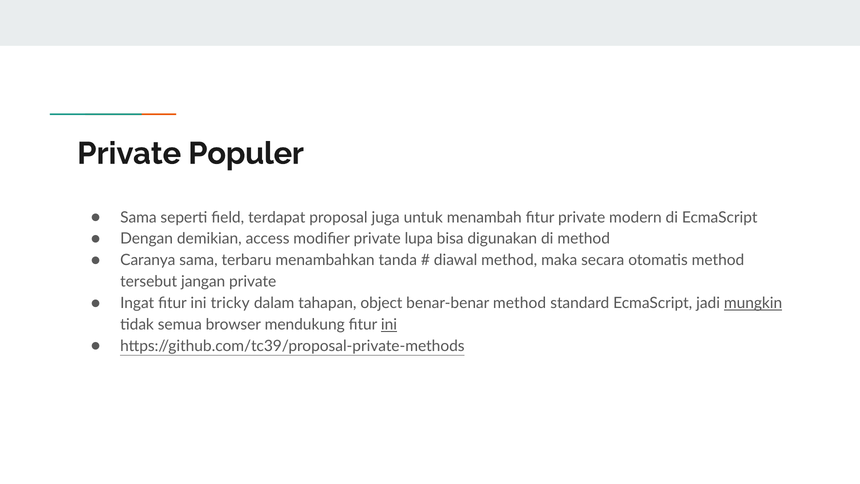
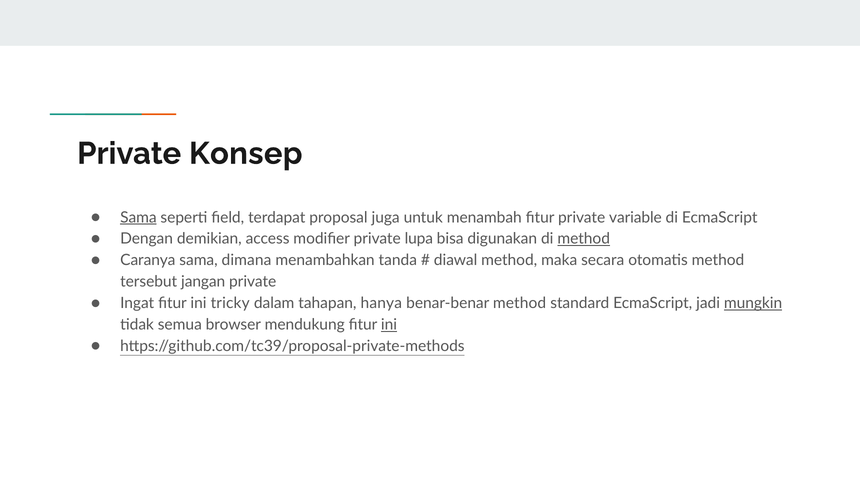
Populer: Populer -> Konsep (246, 153)
Sama underline: none -> present (138, 217)
modern: modern -> variable (635, 217)
method underline: none -> present (584, 239)
terbaru: terbaru -> dimana (247, 260)
object: object -> hanya (381, 303)
